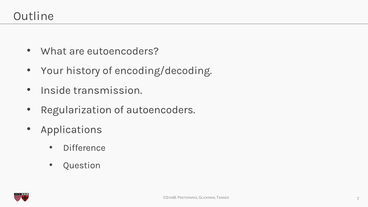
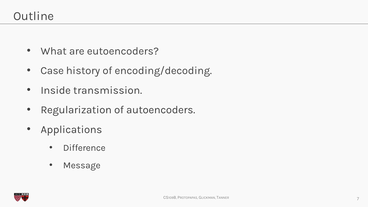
Your: Your -> Case (52, 71)
Question: Question -> Message (82, 165)
